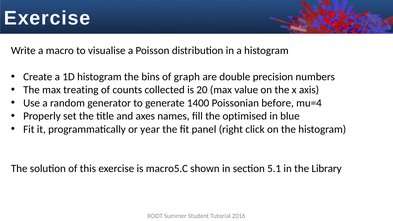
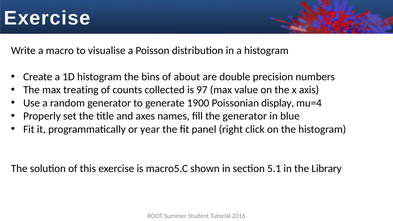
graph: graph -> about (187, 77)
20: 20 -> 97 (202, 90)
1400: 1400 -> 1900 (198, 103)
before: before -> display (278, 103)
the optimised: optimised -> generator (245, 116)
